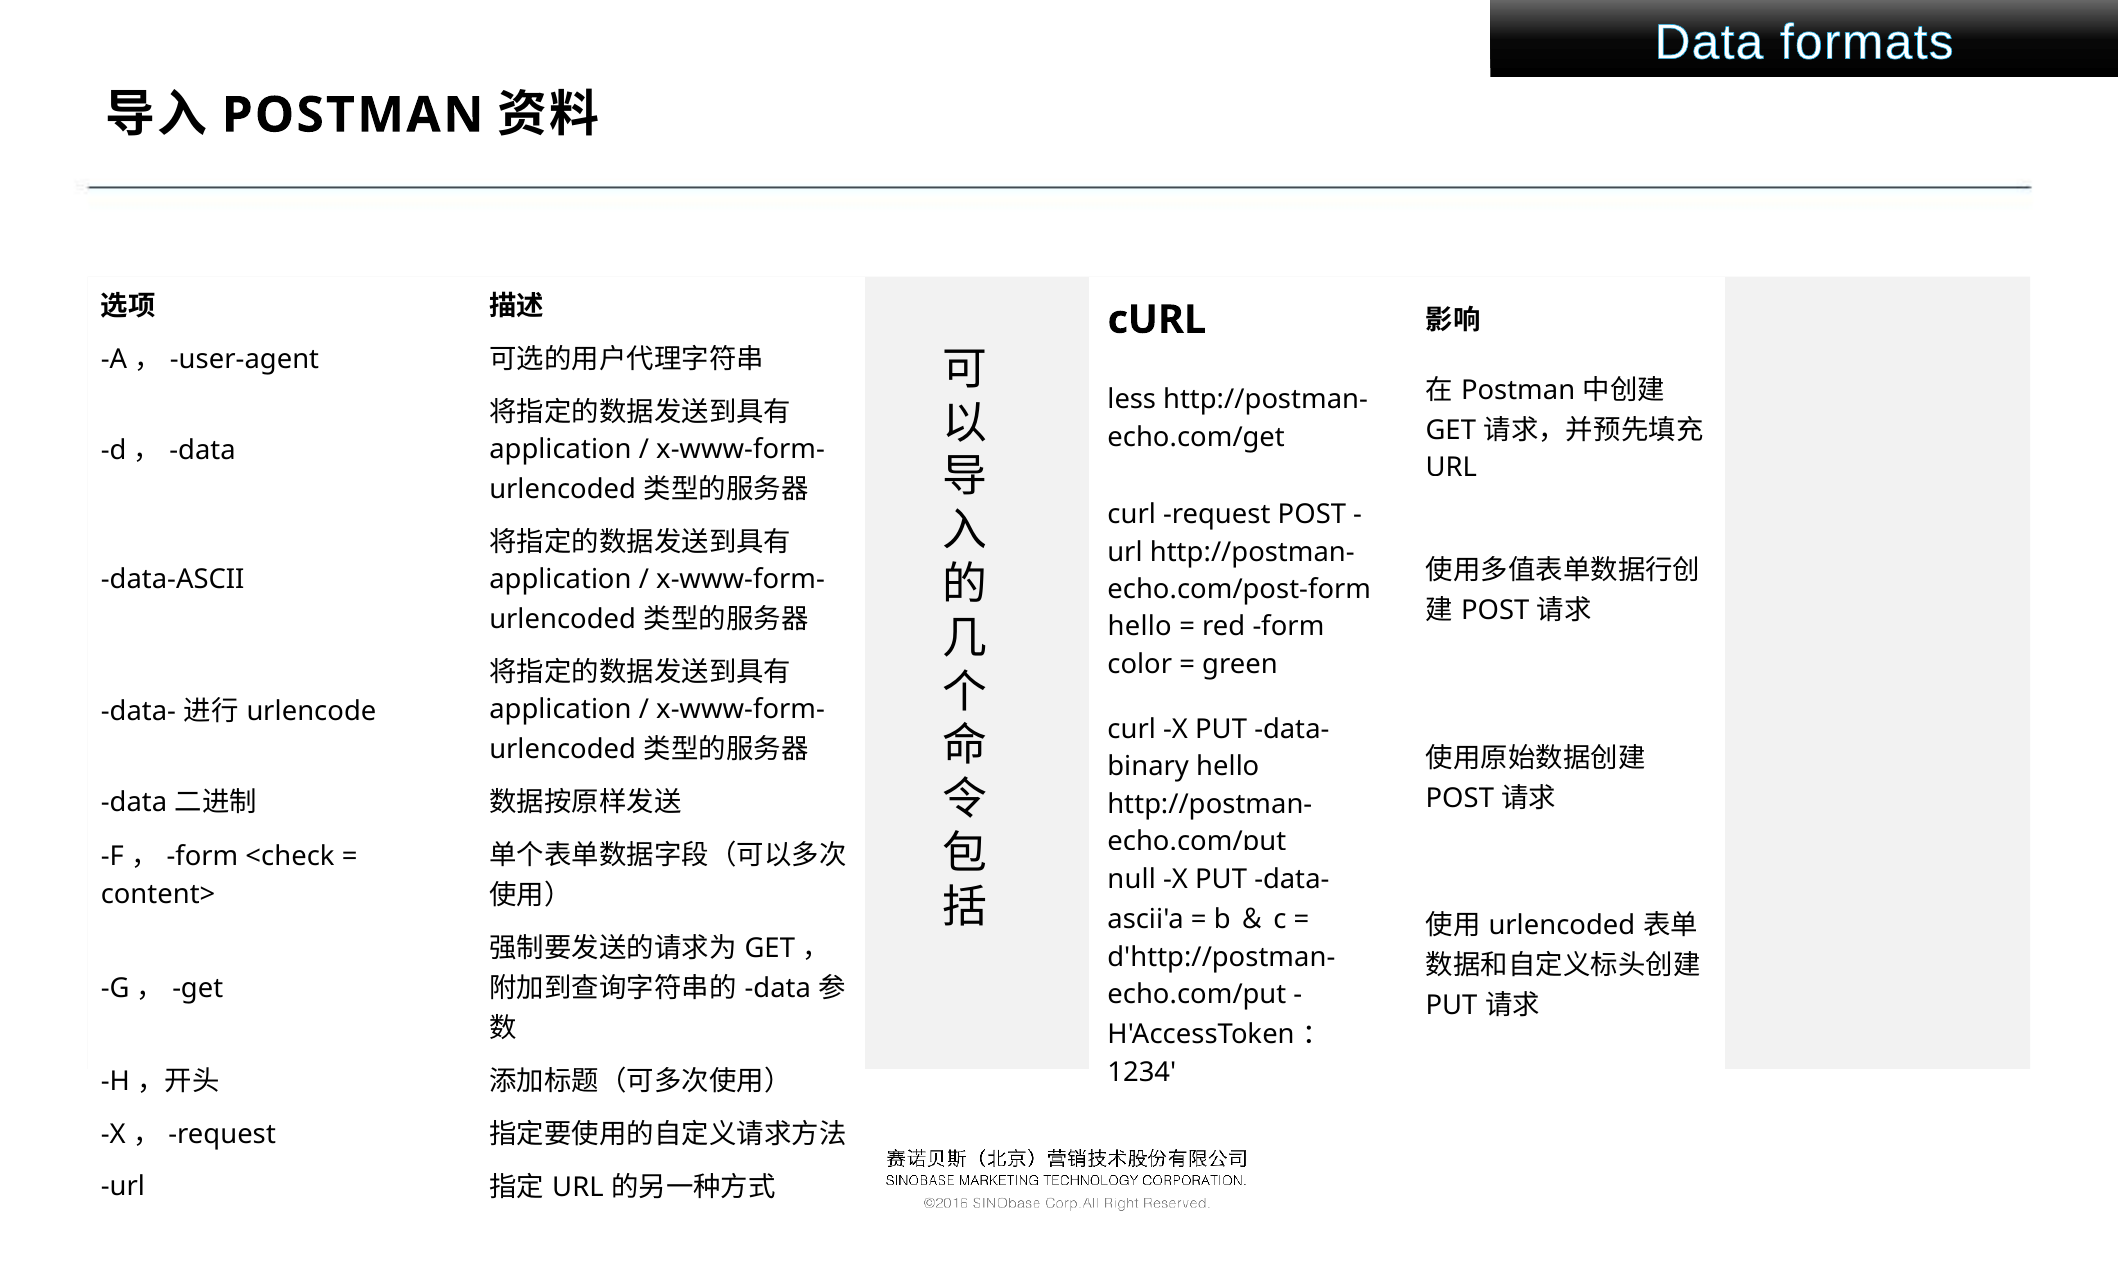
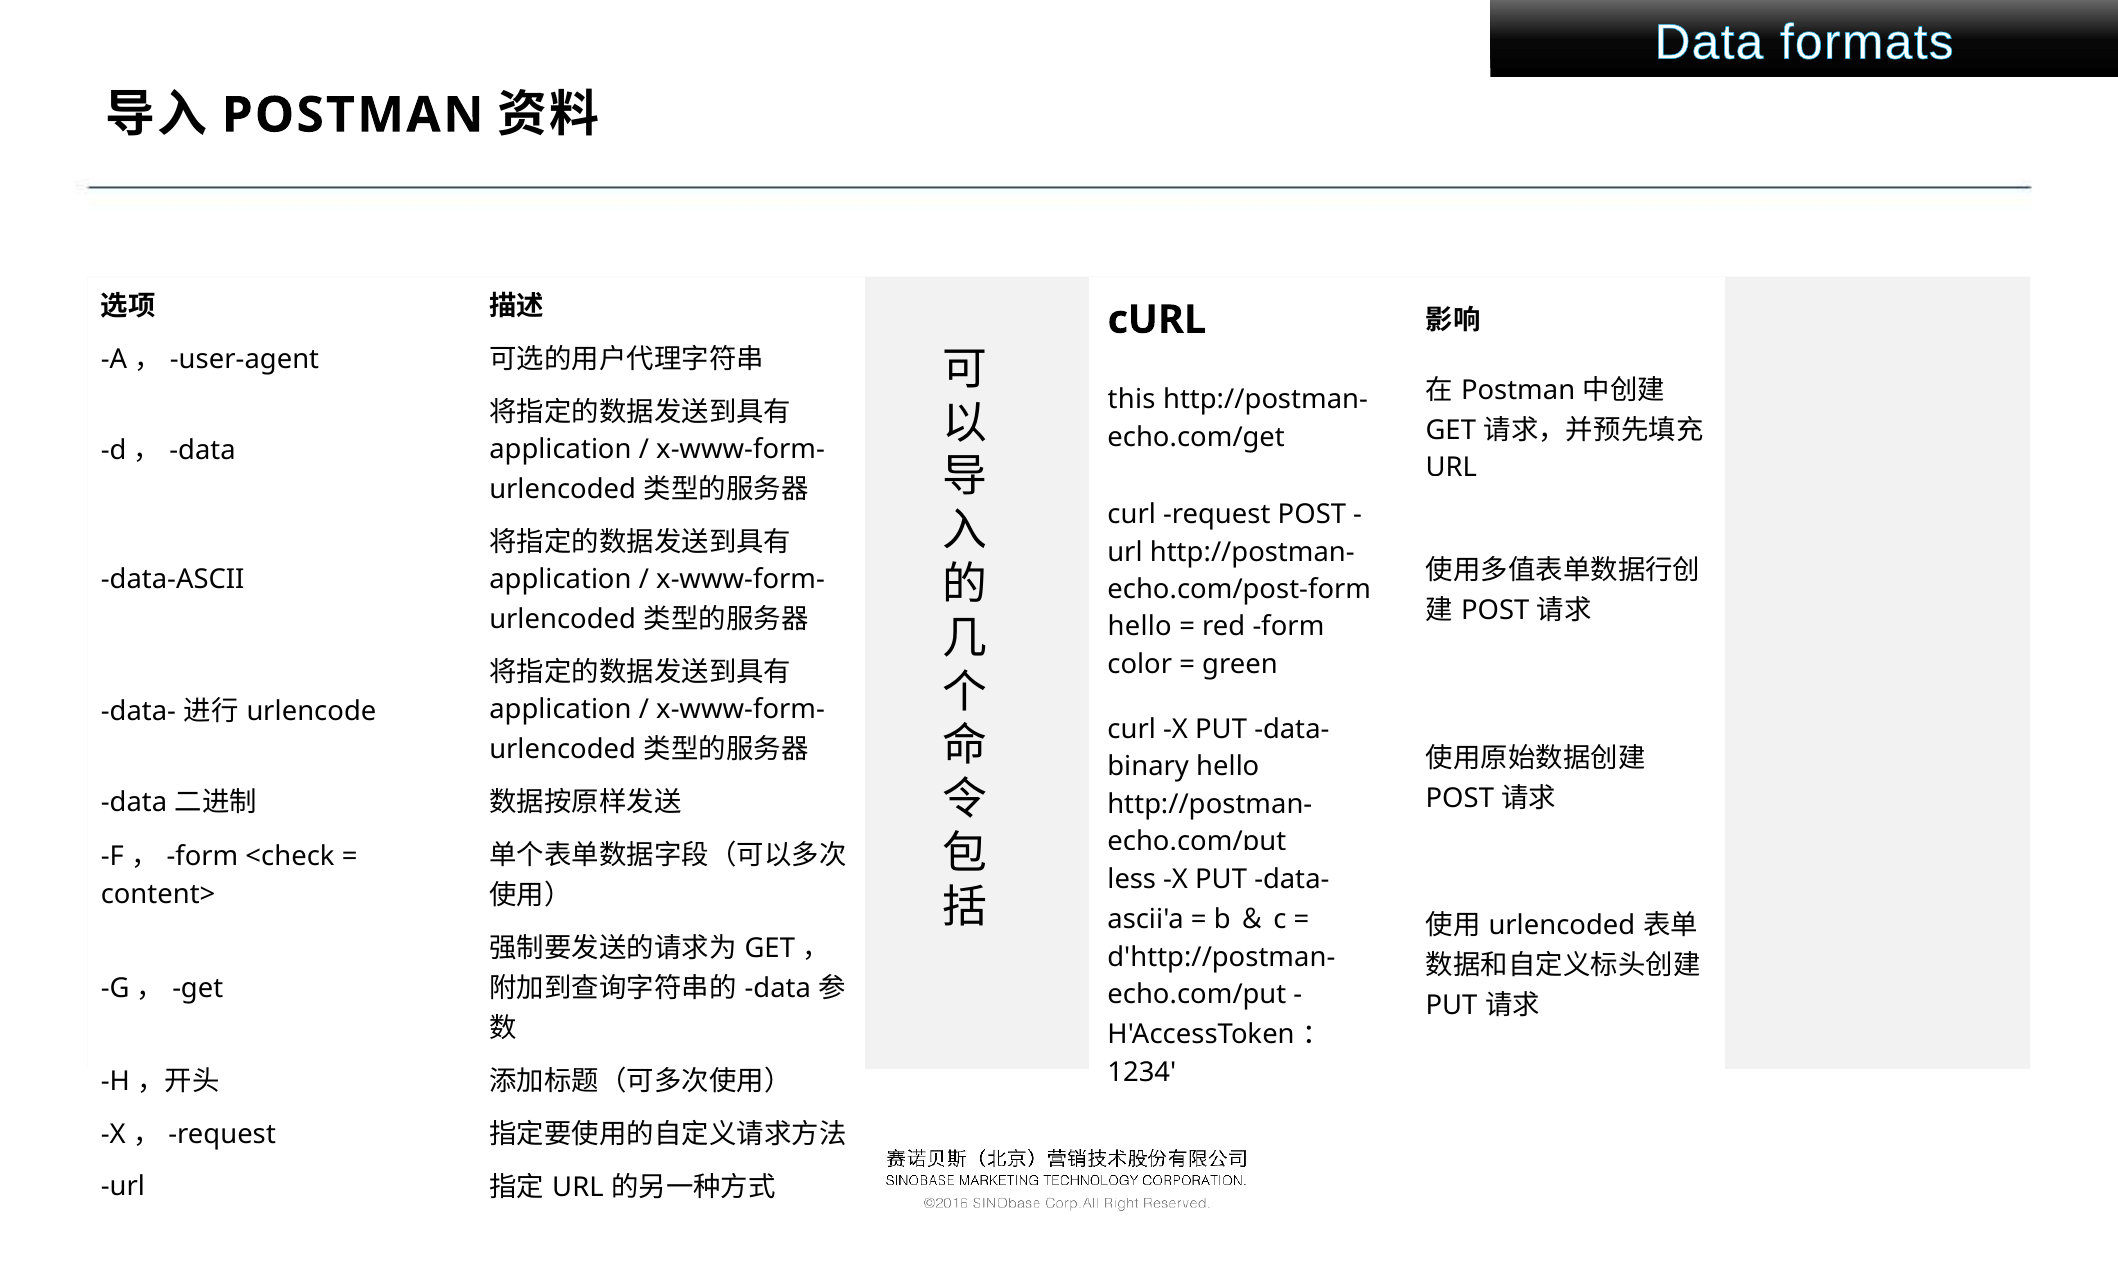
less: less -> this (1132, 400)
null: null -> less (1132, 880)
